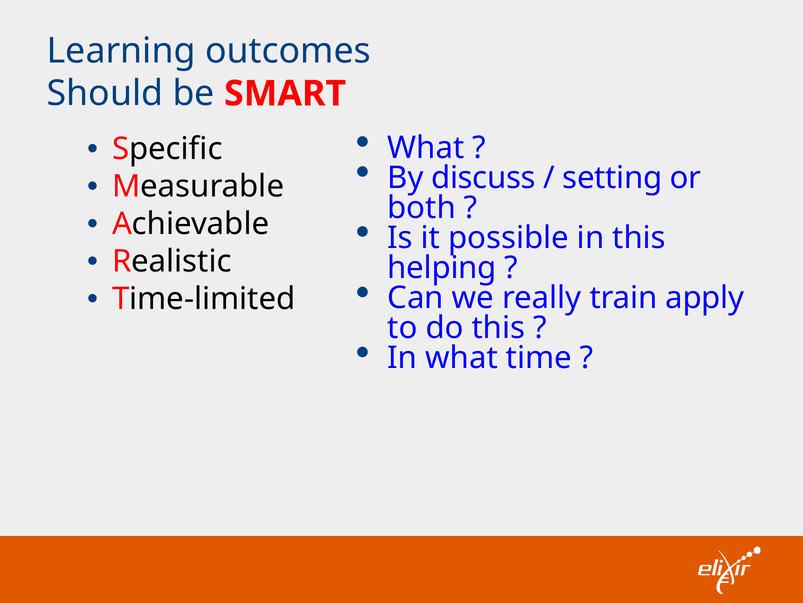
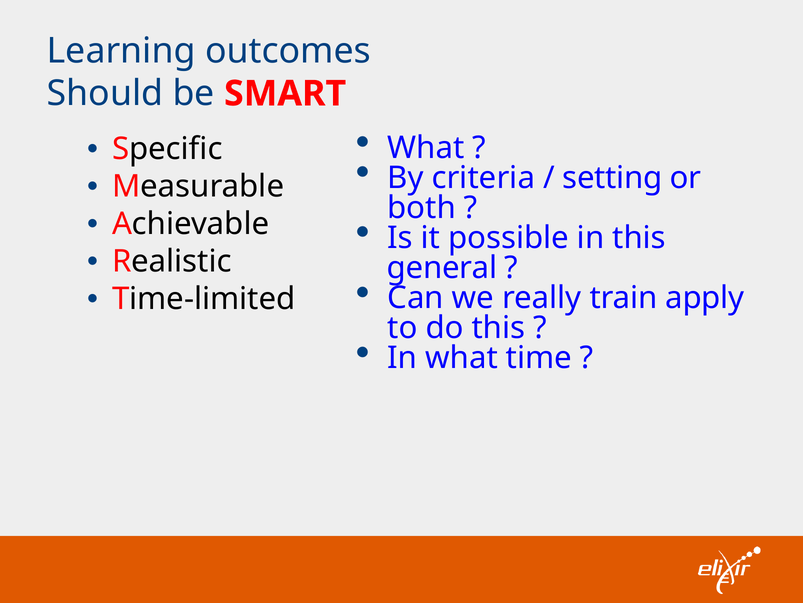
discuss: discuss -> criteria (483, 178)
helping: helping -> general (442, 268)
